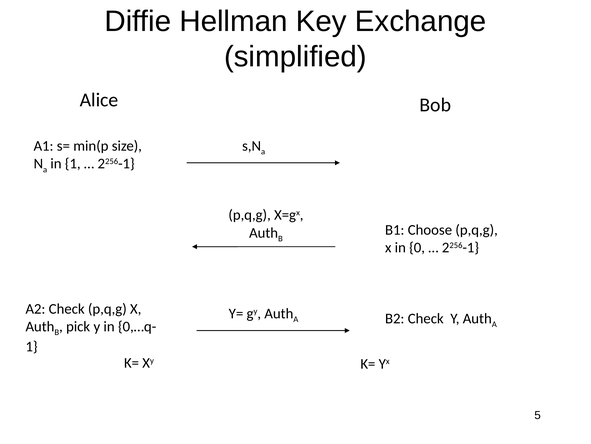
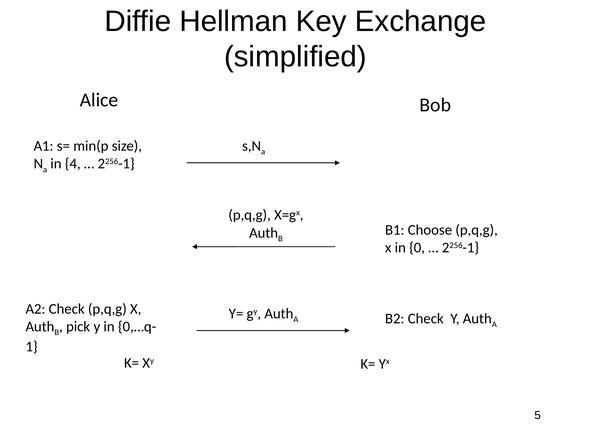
in 1: 1 -> 4 (73, 163)
